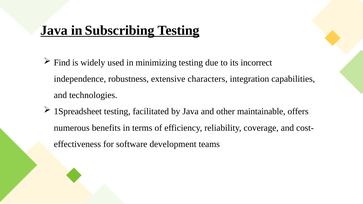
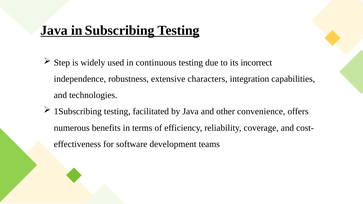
Find: Find -> Step (62, 63)
minimizing: minimizing -> continuous (156, 63)
1Spreadsheet: 1Spreadsheet -> 1Subscribing (78, 112)
maintainable: maintainable -> convenience (261, 112)
